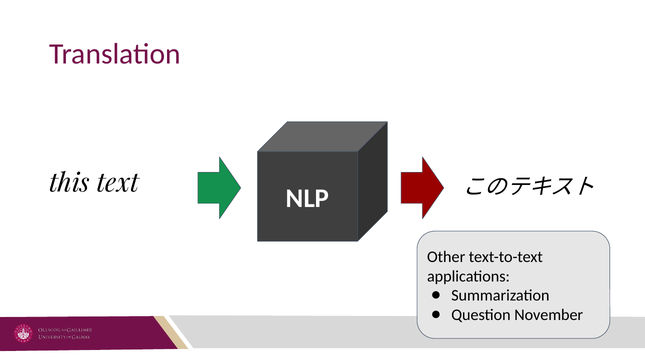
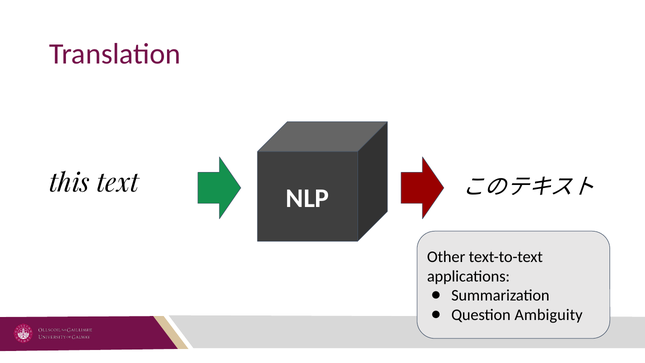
November: November -> Ambiguity (549, 315)
